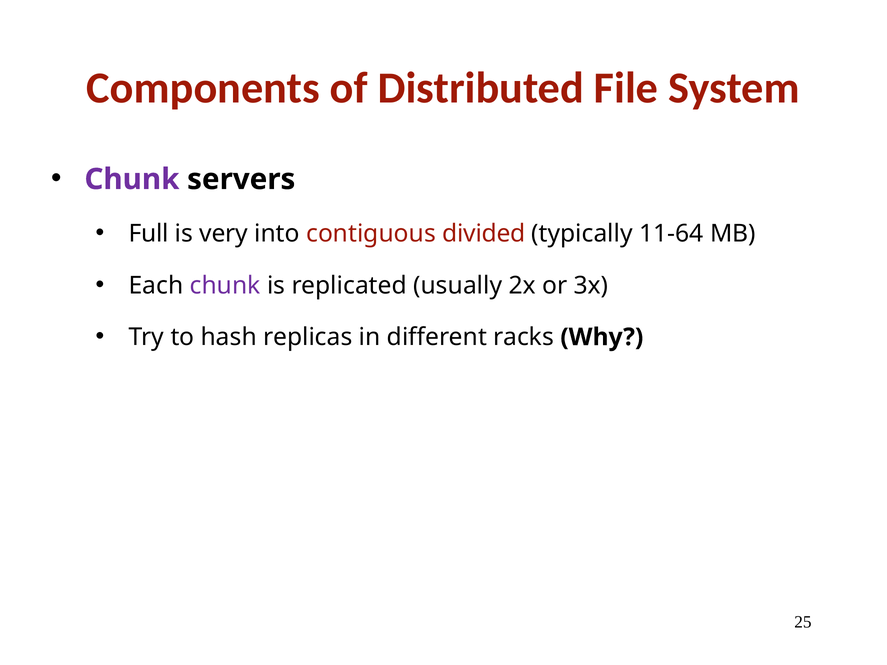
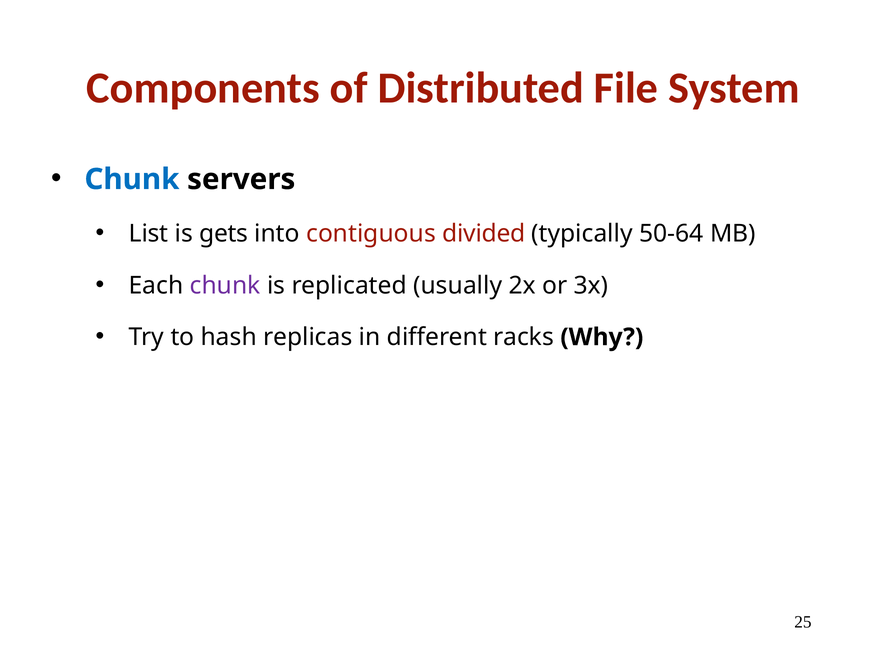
Chunk colour: purple -> blue (132, 179)
Full: Full -> List (149, 234)
very: very -> gets (224, 234)
11-64: 11-64 -> 50-64 (671, 234)
